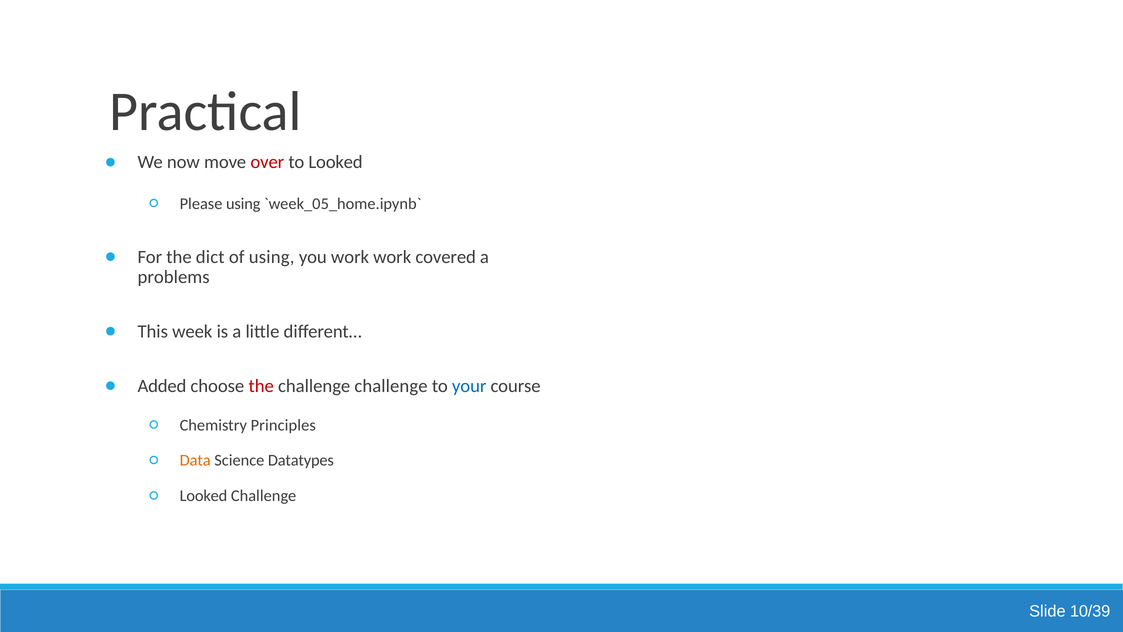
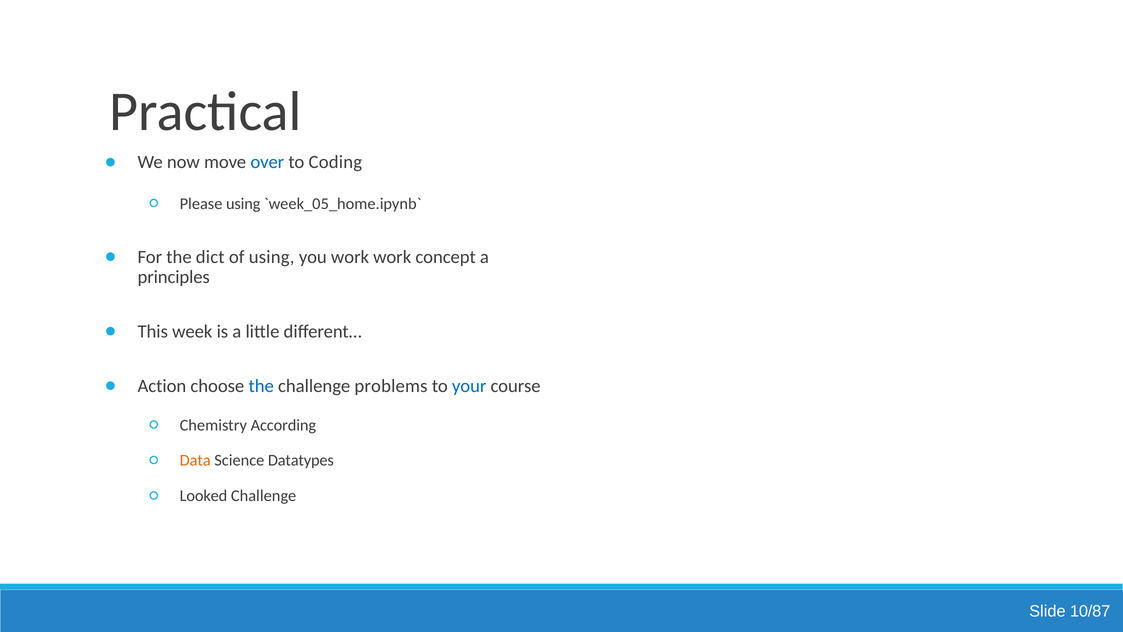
over colour: red -> blue (267, 162)
to Looked: Looked -> Coding (335, 162)
covered: covered -> concept (446, 257)
problems: problems -> principles (174, 277)
Added: Added -> Action (162, 386)
the colour: red -> blue (261, 386)
challenge challenge: challenge -> problems (391, 386)
Principles: Principles -> According (283, 425)
10/39: 10/39 -> 10/87 (1090, 611)
